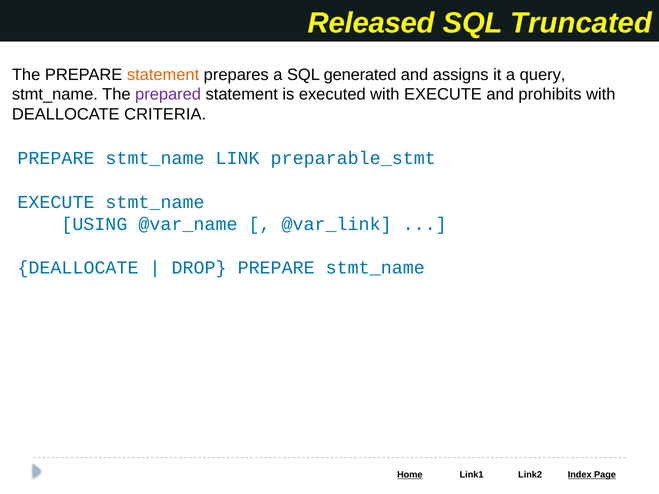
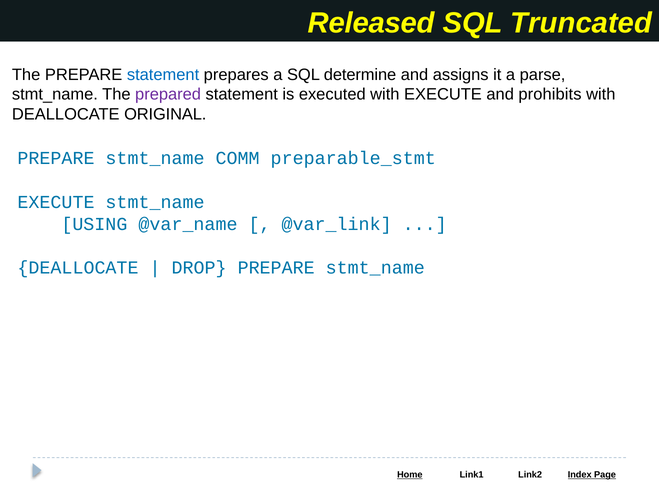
statement colour: orange -> blue (163, 75)
generated: generated -> determine (360, 75)
query: query -> parse (543, 75)
CRITERIA: CRITERIA -> ORIGINAL (165, 114)
LINK: LINK -> COMM (238, 158)
